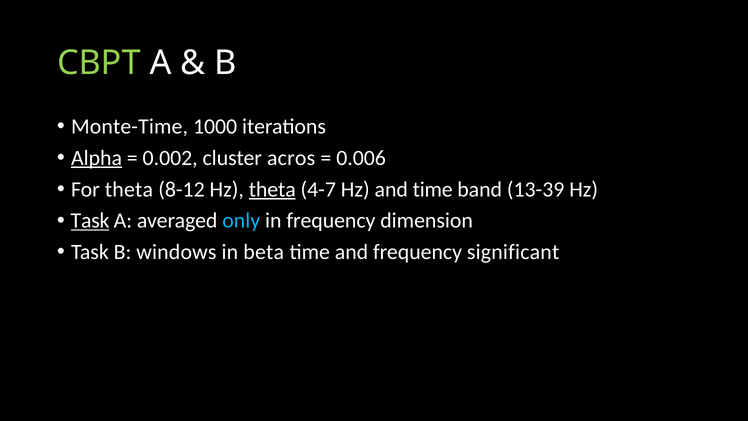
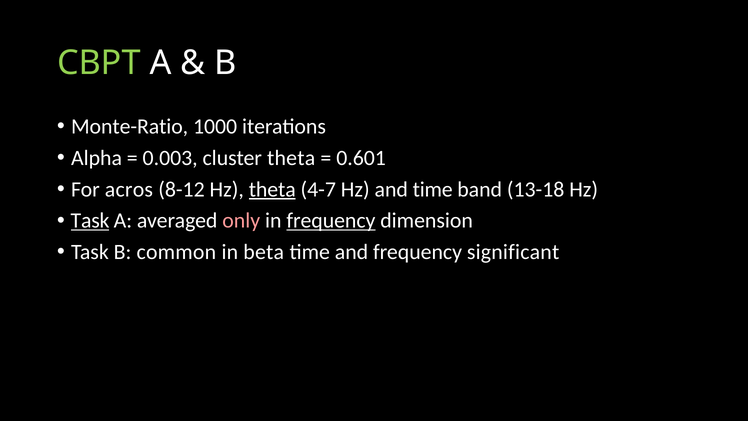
Monte-Time: Monte-Time -> Monte-Ratio (130, 126)
Alpha underline: present -> none (97, 158)
0.002: 0.002 -> 0.003 (170, 158)
cluster acros: acros -> theta (291, 158)
0.006: 0.006 -> 0.601 (361, 158)
For theta: theta -> acros (129, 189)
13-39: 13-39 -> 13-18 (536, 189)
only colour: light blue -> pink (241, 221)
frequency underline: none -> present (331, 221)
windows: windows -> common (176, 252)
